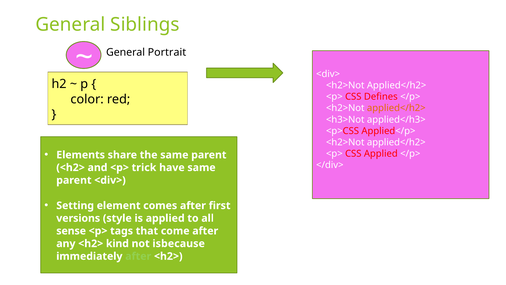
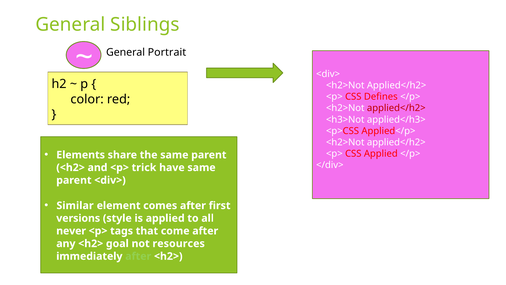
applied</h2> colour: orange -> red (396, 108)
Setting: Setting -> Similar (75, 205)
sense: sense -> never (71, 231)
kind: kind -> goal (117, 243)
isbecause: isbecause -> resources (179, 243)
